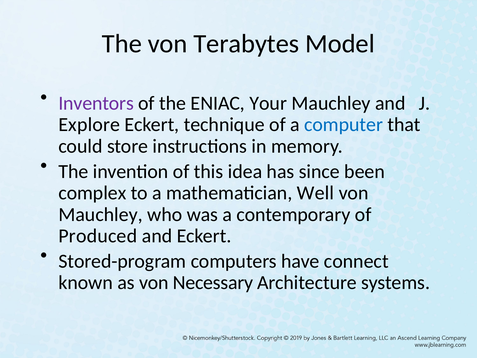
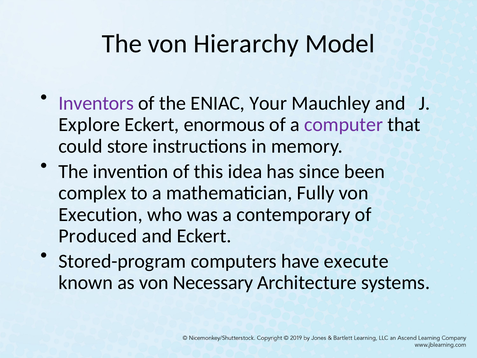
Terabytes: Terabytes -> Hierarchy (246, 44)
technique: technique -> enormous (224, 125)
computer colour: blue -> purple (344, 125)
Well: Well -> Fully (316, 193)
Mauchley: Mauchley -> Execution (101, 214)
connect: connect -> execute (356, 261)
